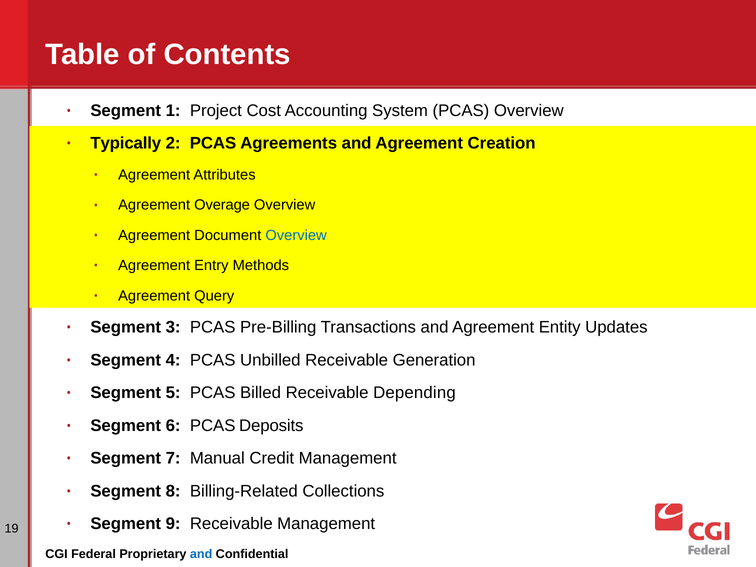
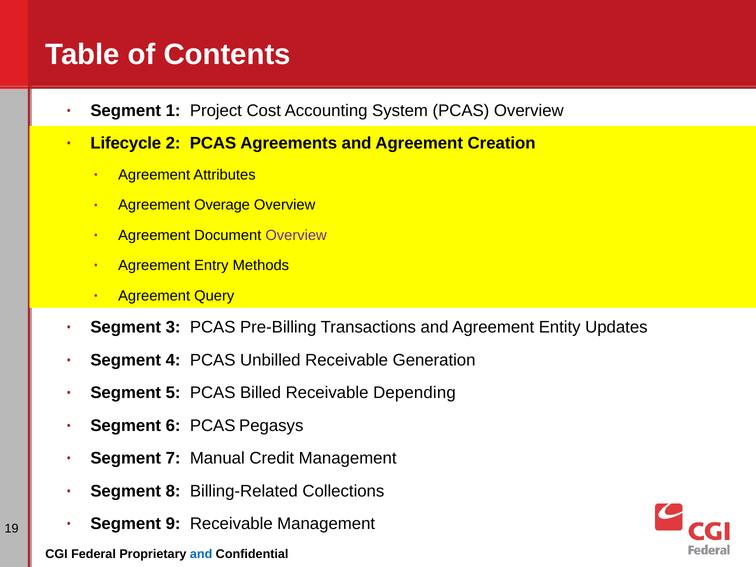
Typically: Typically -> Lifecycle (126, 143)
Overview colour: blue -> purple (296, 235)
Deposits: Deposits -> Pegasys (271, 426)
